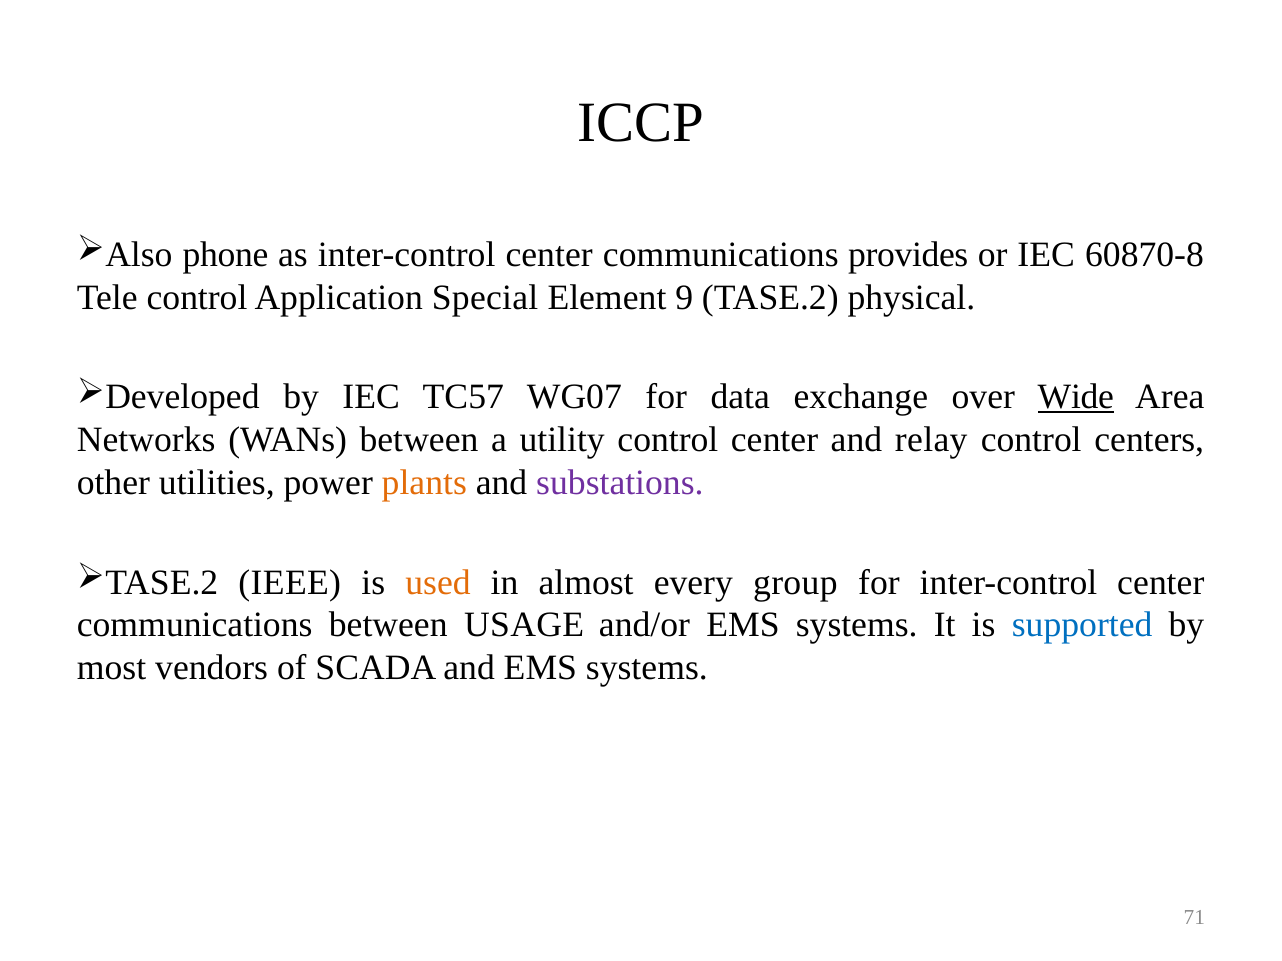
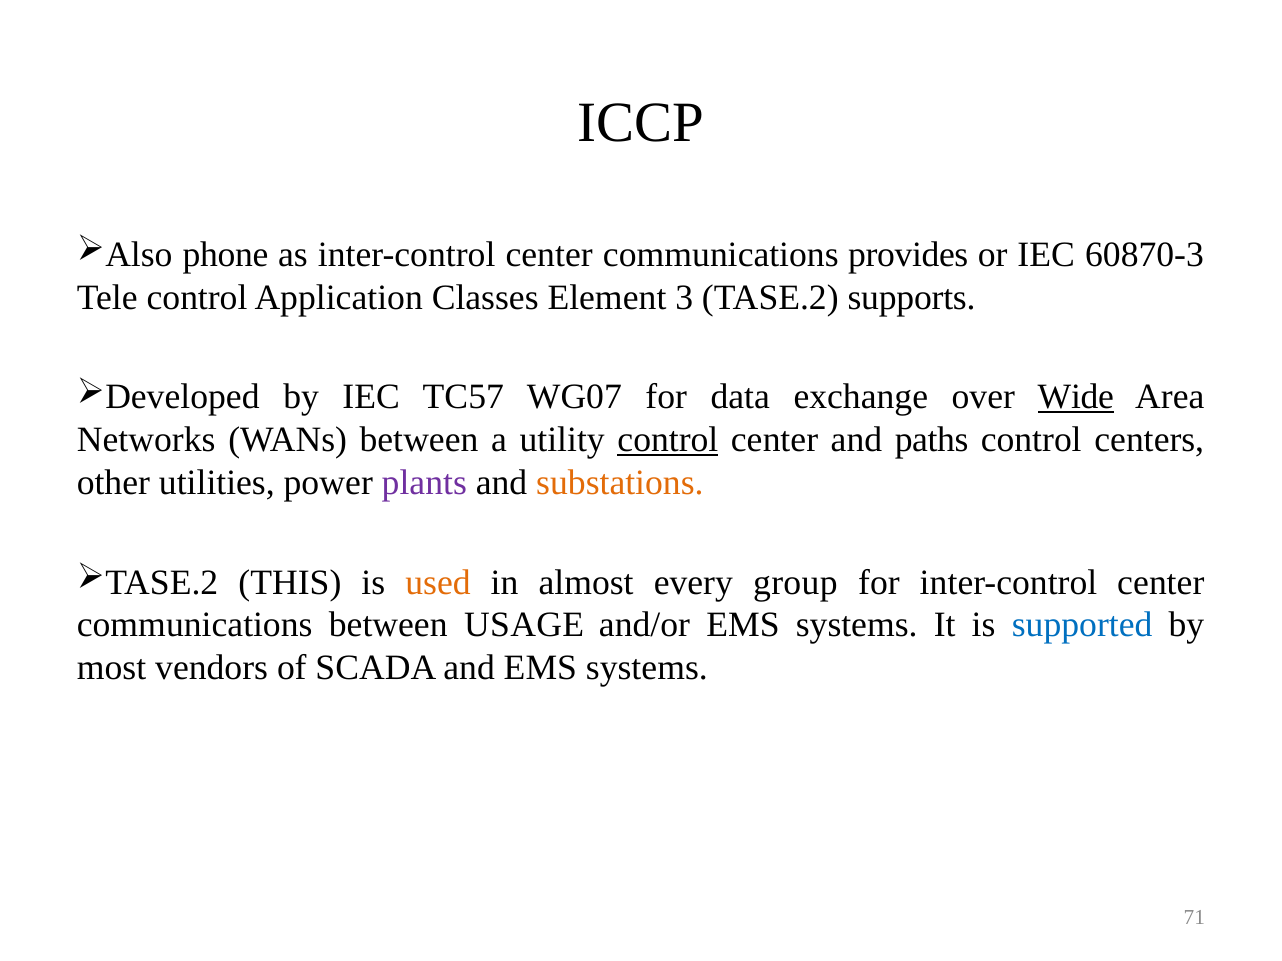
60870-8: 60870-8 -> 60870-3 (1145, 255)
Special: Special -> Classes (485, 297)
9: 9 -> 3 (684, 297)
physical: physical -> supports (912, 297)
control underline: none -> present (668, 440)
relay: relay -> paths (932, 440)
plants colour: orange -> purple (424, 483)
substations colour: purple -> orange (620, 483)
IEEE: IEEE -> THIS (290, 583)
